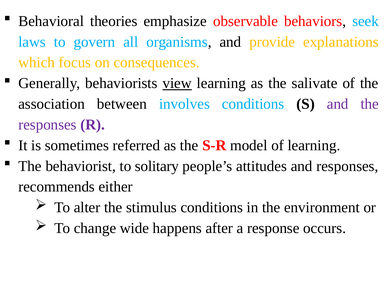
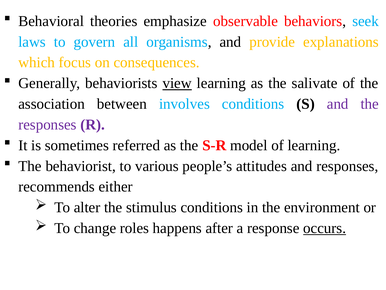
solitary: solitary -> various (157, 166)
wide: wide -> roles (134, 228)
occurs underline: none -> present (325, 228)
